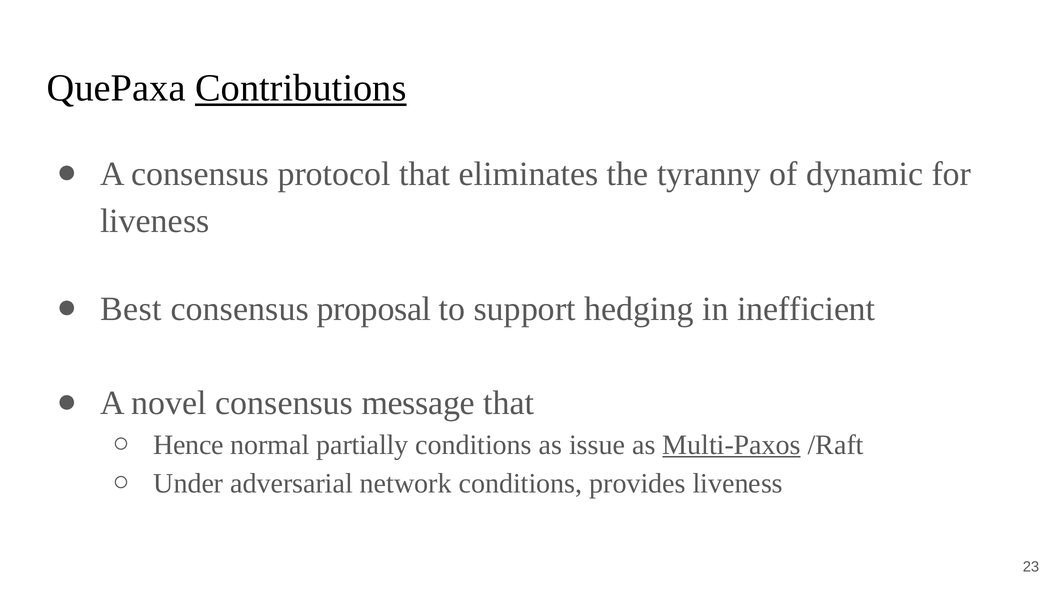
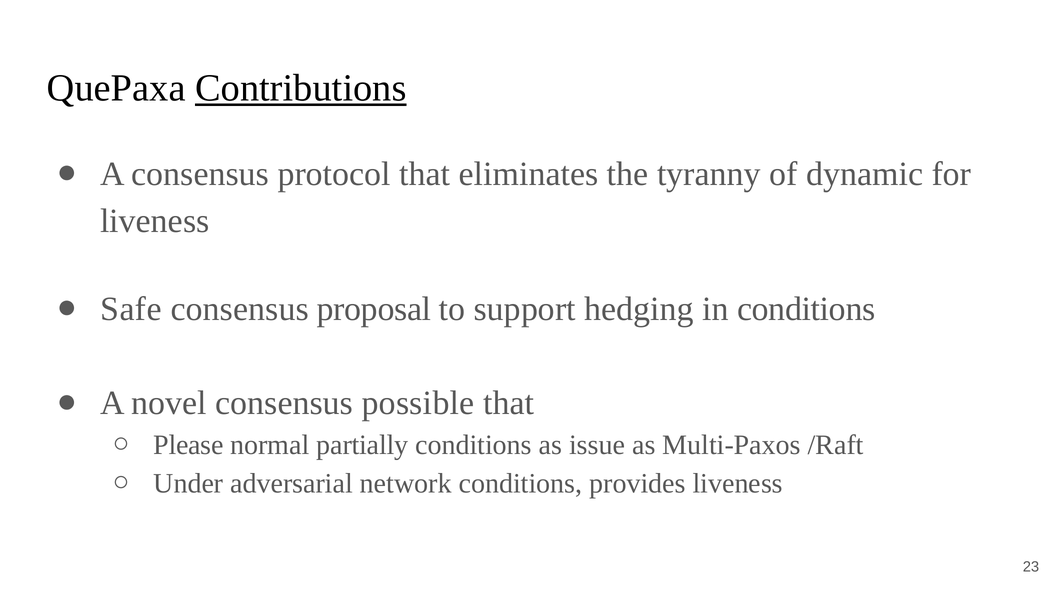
Best: Best -> Safe (131, 309)
in inefficient: inefficient -> conditions (806, 309)
message: message -> possible (418, 403)
Hence: Hence -> Please (188, 444)
Multi-Paxos underline: present -> none (732, 444)
